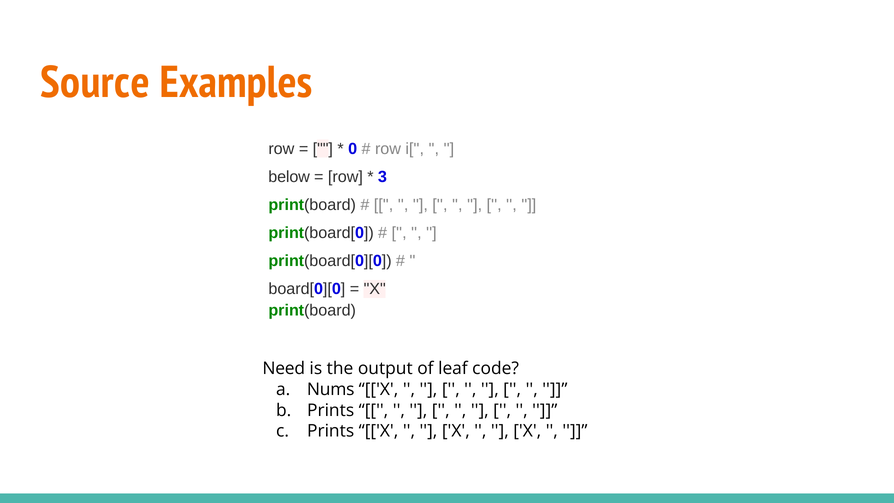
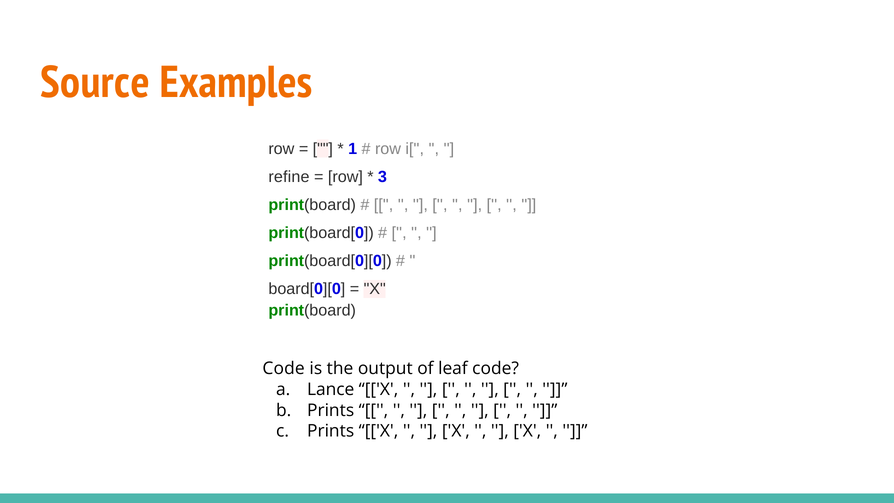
0: 0 -> 1 (353, 149)
below: below -> refine (289, 177)
Need: Need -> Code (284, 368)
Nums: Nums -> Lance (331, 389)
